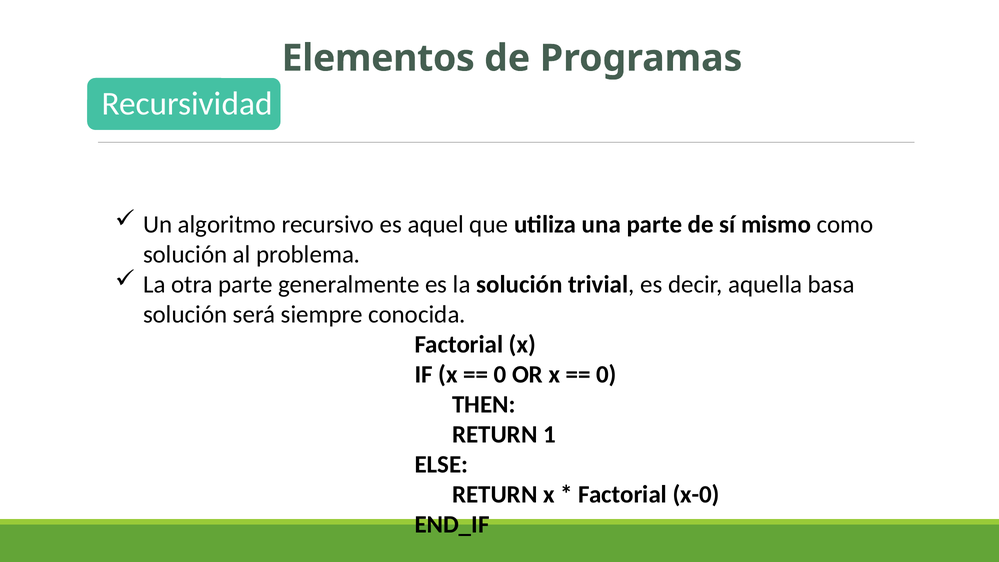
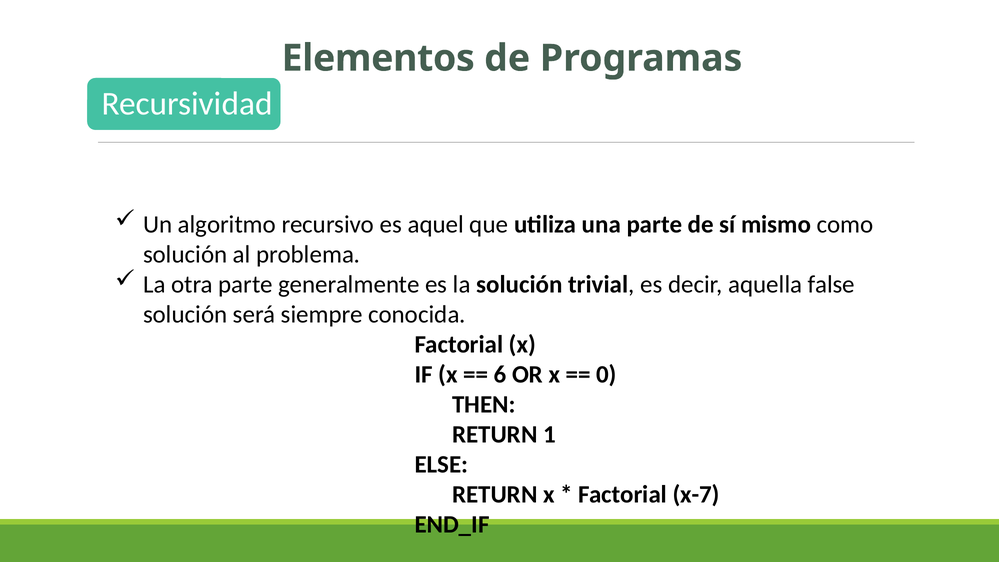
basa: basa -> false (831, 285)
0: 0 -> 6 (500, 375)
x-0: x-0 -> x-7 (696, 494)
